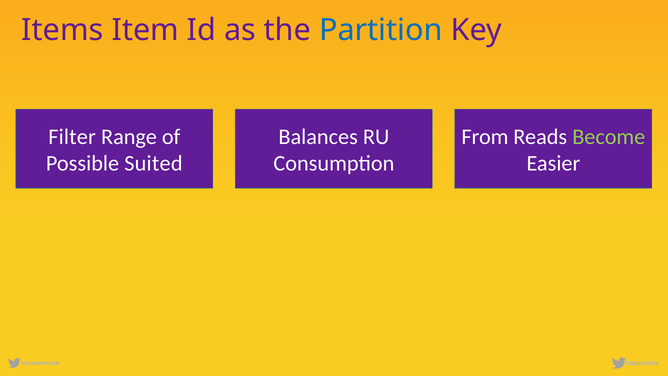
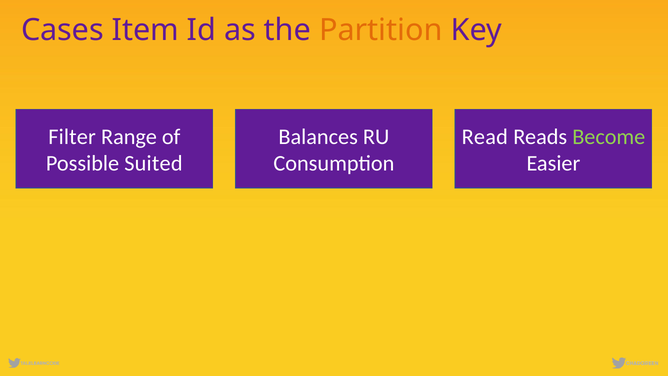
Items: Items -> Cases (62, 30)
Partition colour: blue -> orange (381, 30)
From: From -> Read (485, 137)
